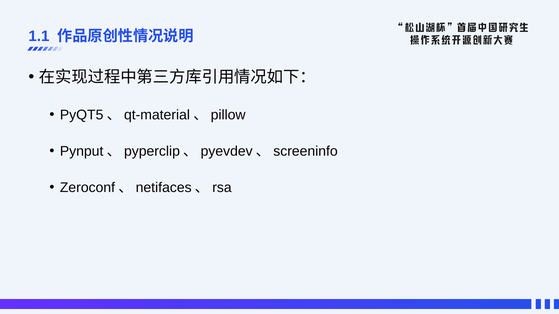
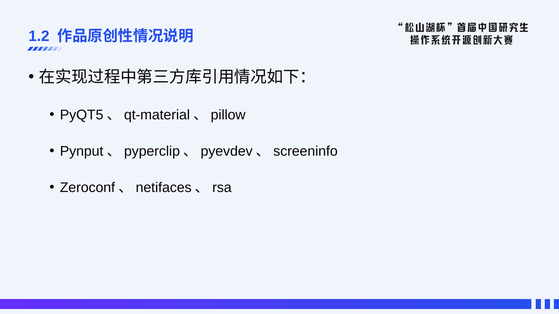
1.1: 1.1 -> 1.2 (39, 36)
